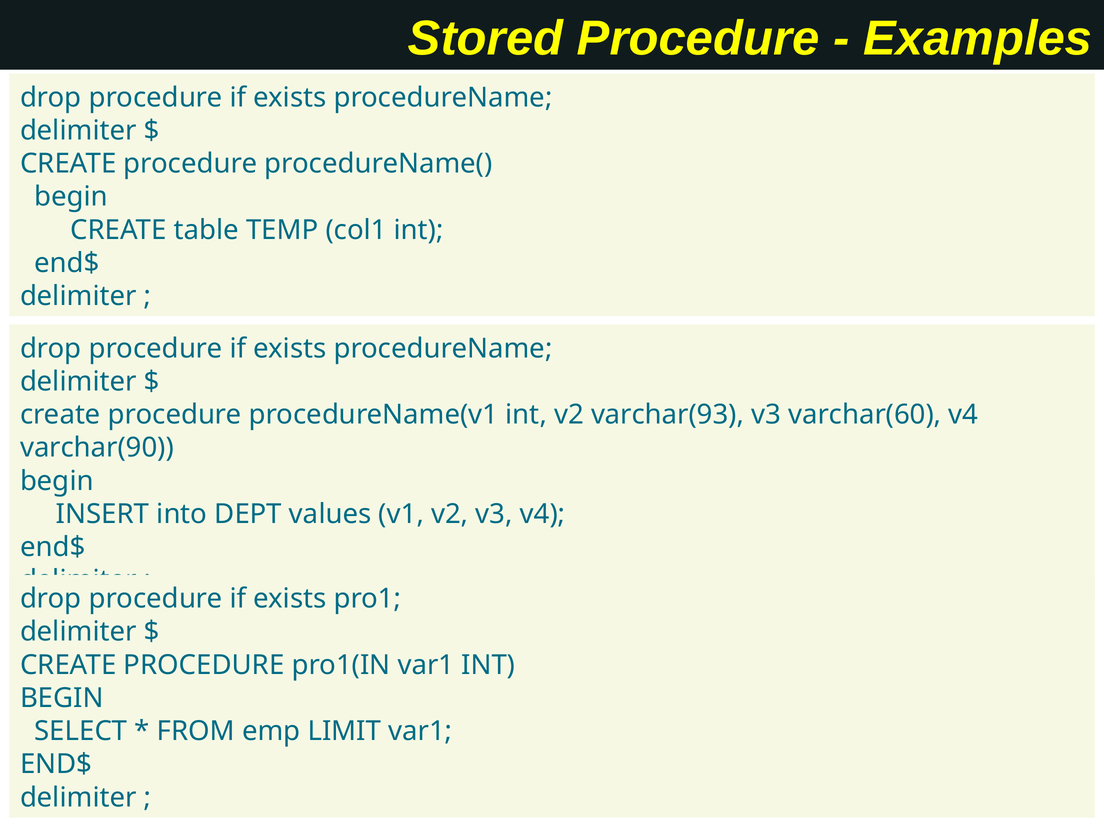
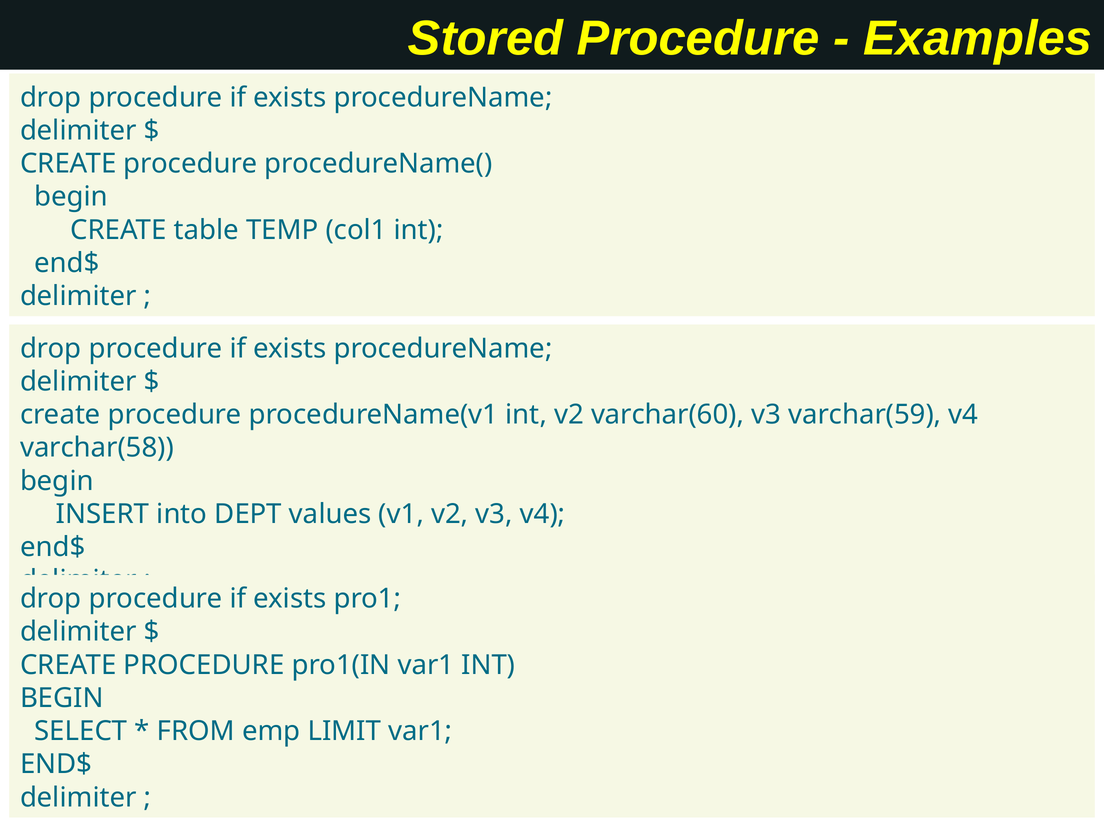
varchar(93: varchar(93 -> varchar(60 (667, 415)
varchar(60: varchar(60 -> varchar(59 (865, 415)
varchar(90: varchar(90 -> varchar(58 (97, 448)
